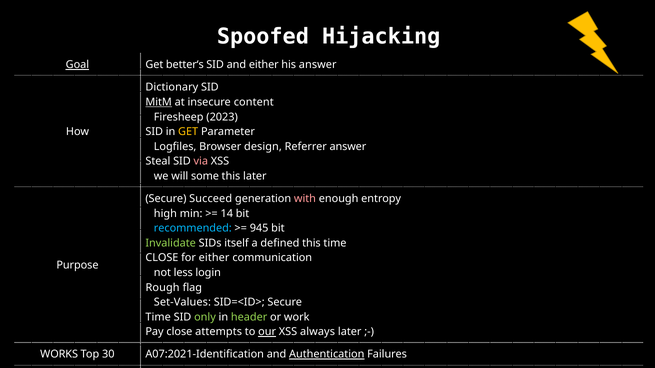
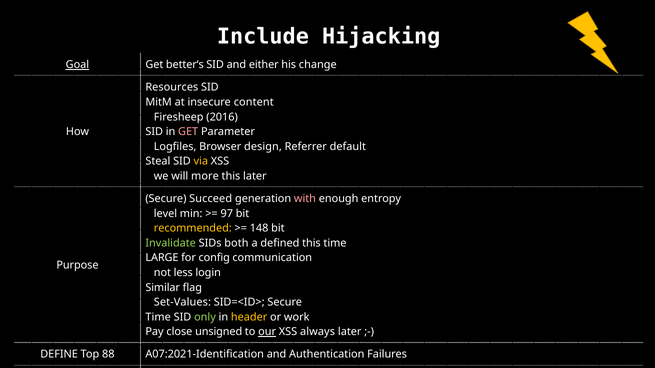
Spoofed: Spoofed -> Include (263, 37)
his answer: answer -> change (318, 65)
Dictionary: Dictionary -> Resources (172, 87)
MitM underline: present -> none (159, 102)
2023: 2023 -> 2016 (222, 117)
GET colour: yellow -> pink (188, 132)
Referrer answer: answer -> default (348, 147)
via colour: pink -> yellow (201, 162)
some: some -> more (205, 176)
high: high -> level (165, 214)
14: 14 -> 97 (227, 214)
recommended colour: light blue -> yellow (193, 229)
945: 945 -> 148 (259, 229)
itself: itself -> both (236, 243)
CLOSE: CLOSE -> LARGE (162, 258)
for either: either -> config (214, 258)
Rough: Rough -> Similar (163, 288)
header colour: light green -> yellow (249, 317)
attempts: attempts -> unsigned (219, 332)
WORKS: WORKS -> DEFINE (59, 355)
30: 30 -> 88 (108, 355)
Authentication underline: present -> none (327, 355)
